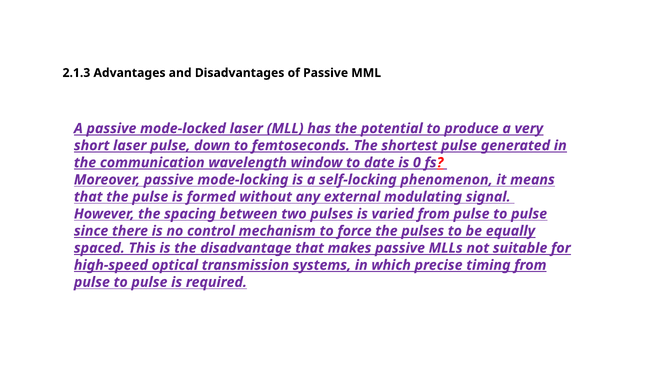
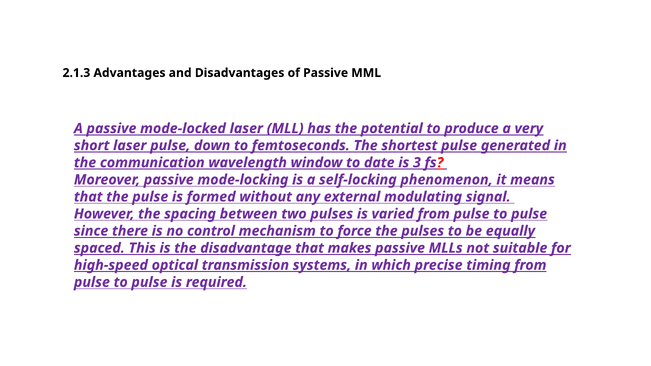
0: 0 -> 3 (417, 163)
